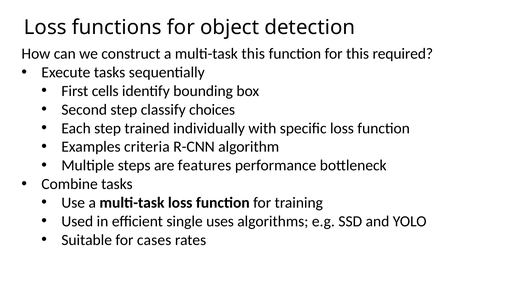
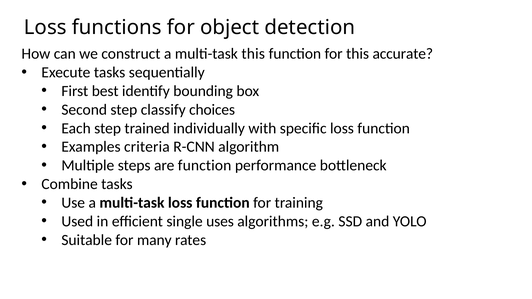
required: required -> accurate (403, 54)
cells: cells -> best (105, 91)
are features: features -> function (205, 166)
cases: cases -> many (154, 240)
